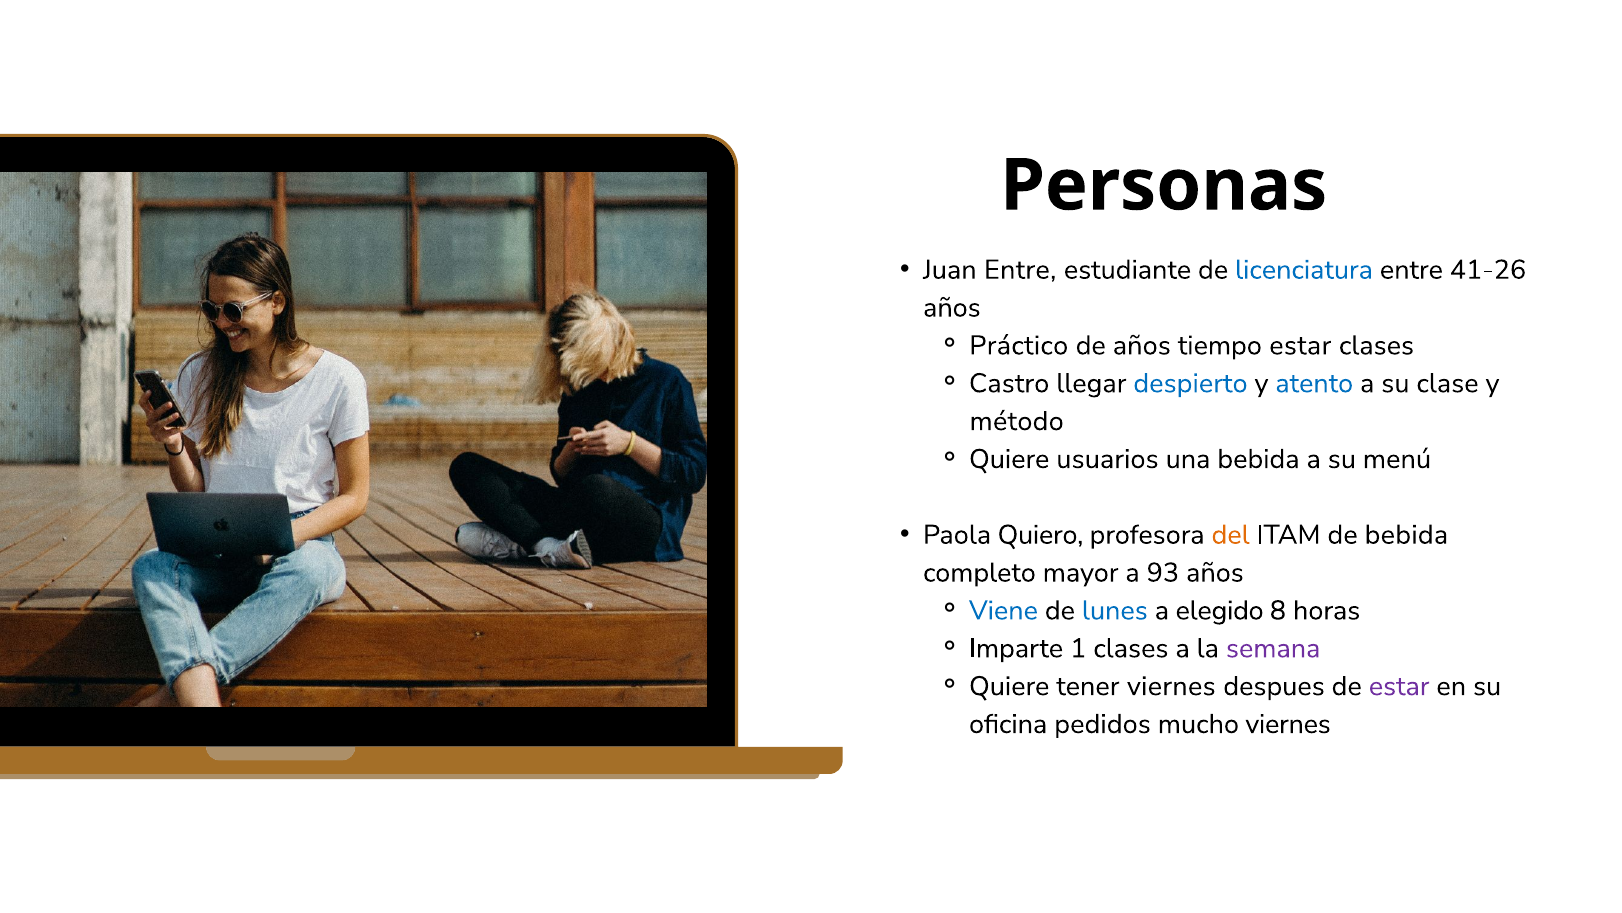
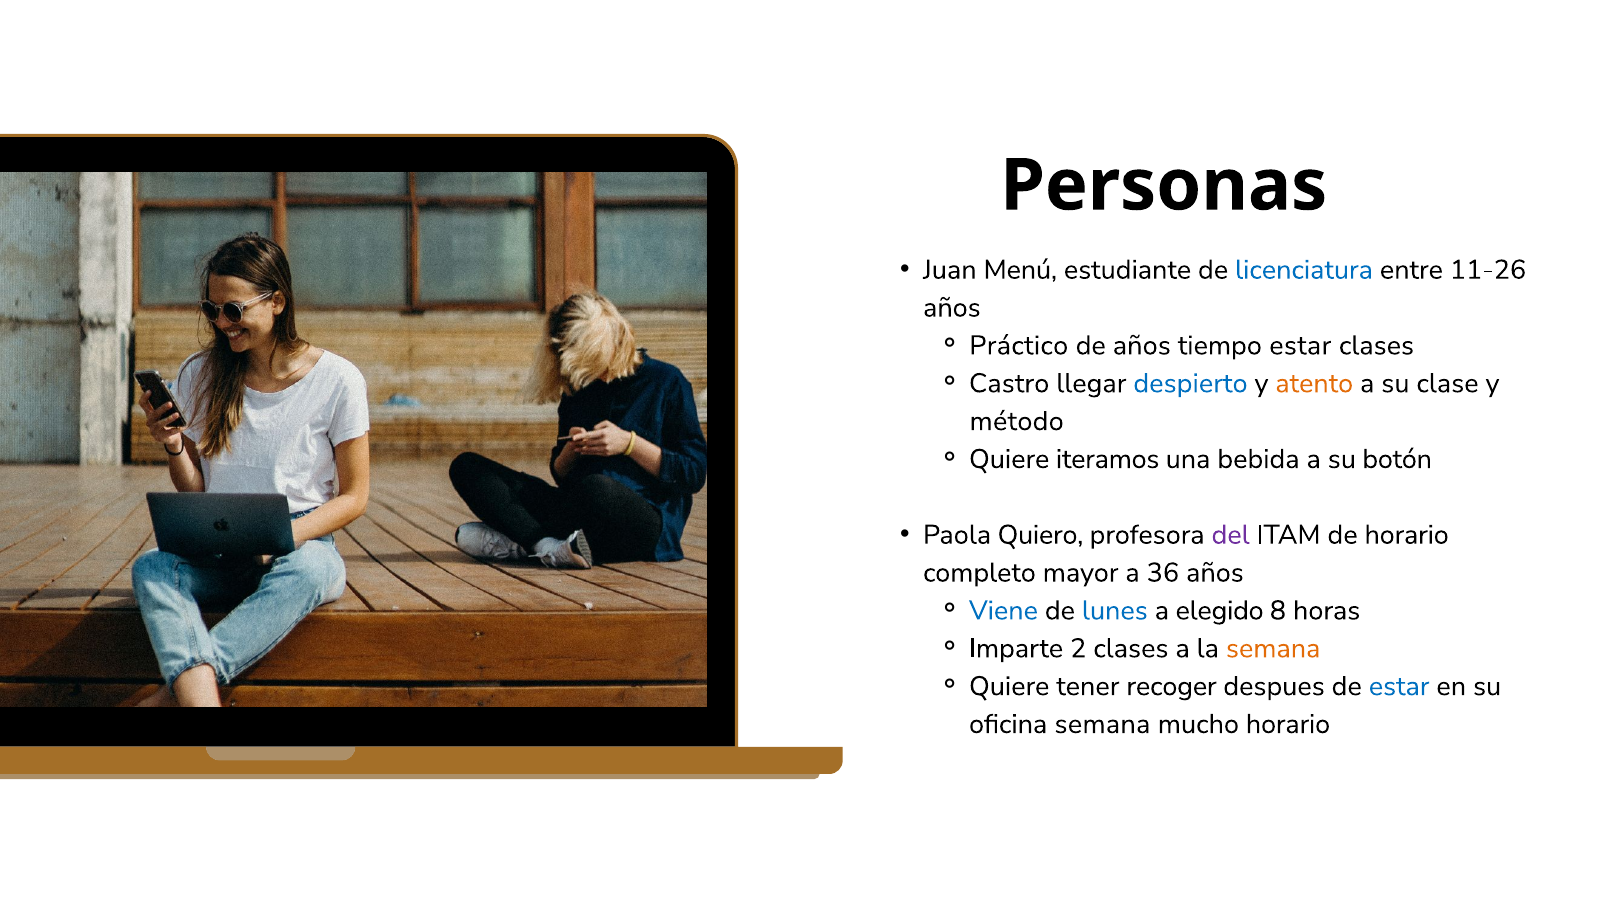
Juan Entre: Entre -> Menú (1020, 270)
41-26: 41-26 -> 11-26 (1488, 270)
atento colour: blue -> orange (1314, 383)
usuarios: usuarios -> iteramos (1108, 459)
menú: menú -> botón (1397, 459)
del colour: orange -> purple (1231, 534)
de bebida: bebida -> horario (1407, 534)
93: 93 -> 36 (1163, 572)
1: 1 -> 2 (1078, 648)
semana colour: purple -> orange (1273, 648)
tener viernes: viernes -> recoger (1172, 686)
estar colour: purple -> blue (1399, 686)
oficina pedidos: pedidos -> semana (1102, 724)
mucho viernes: viernes -> horario (1288, 724)
